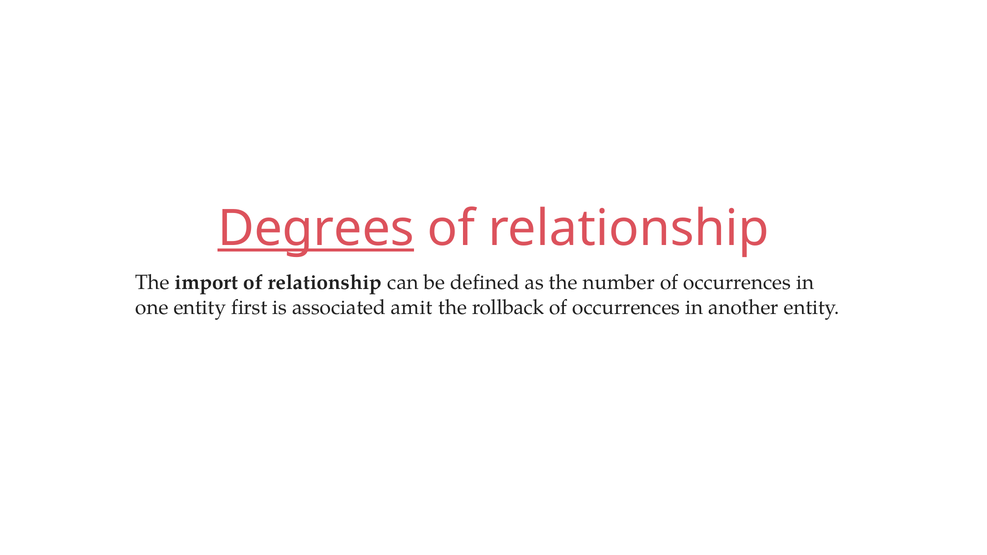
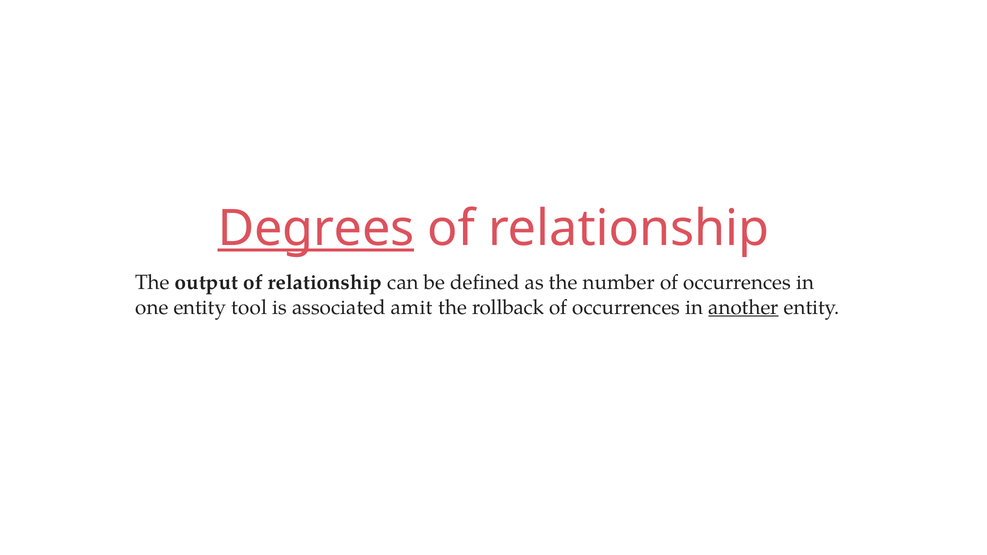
import: import -> output (206, 283)
first: first -> tool (249, 307)
another underline: none -> present (743, 307)
